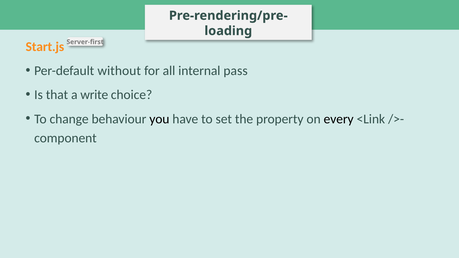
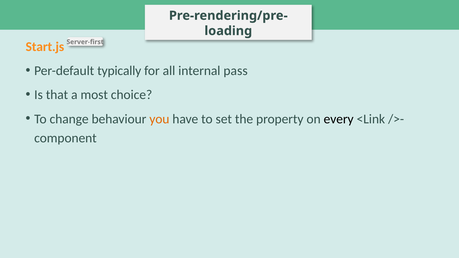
without: without -> typically (119, 71)
write: write -> most (94, 95)
you colour: black -> orange (159, 119)
